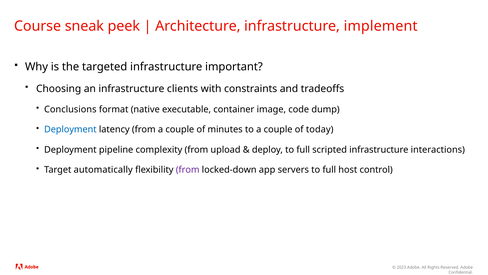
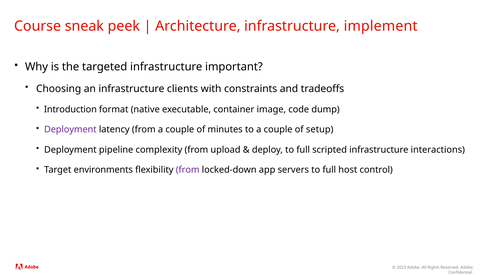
Conclusions: Conclusions -> Introduction (70, 109)
Deployment colour: blue -> purple (70, 129)
today: today -> setup (320, 129)
automatically: automatically -> environments (103, 170)
